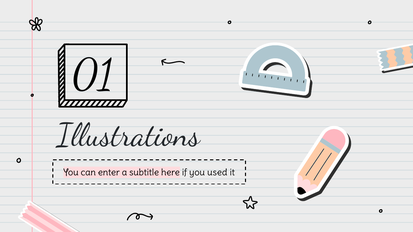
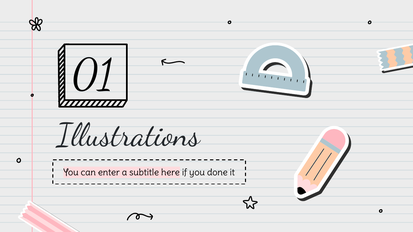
used: used -> done (217, 173)
